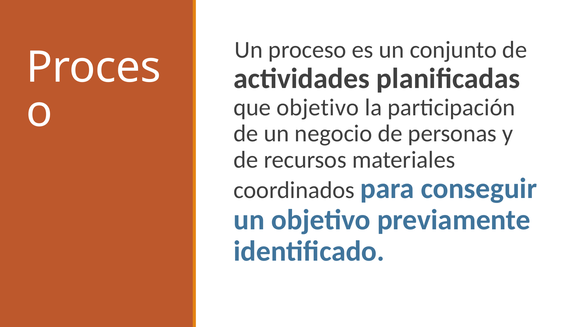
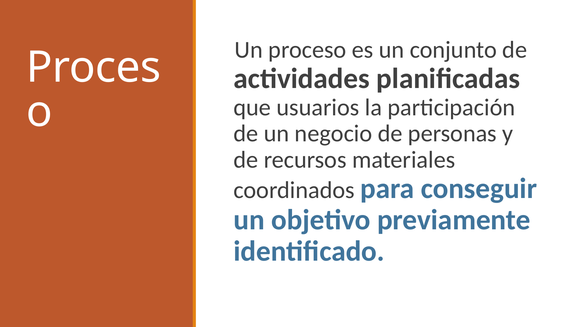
que objetivo: objetivo -> usuarios (318, 108)
